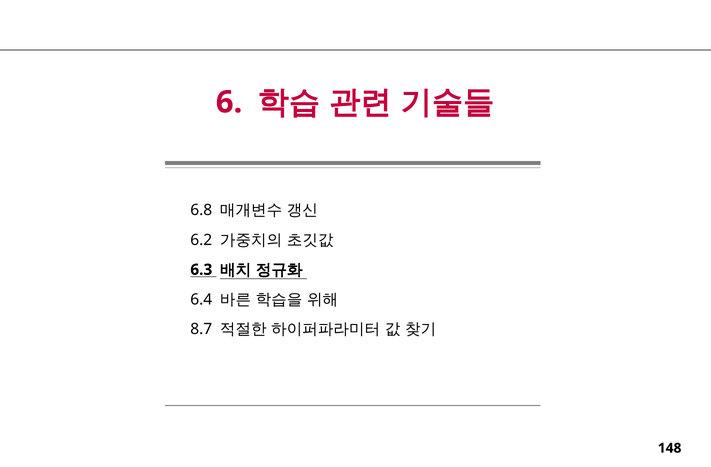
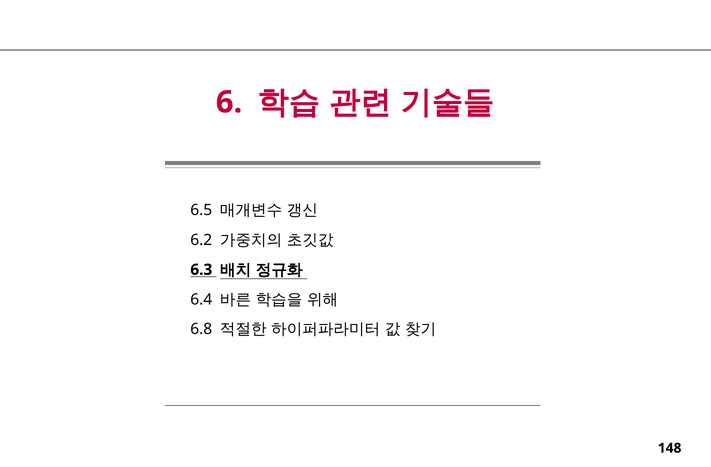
6.8: 6.8 -> 6.5 (201, 210)
8.7: 8.7 -> 6.8 (201, 329)
